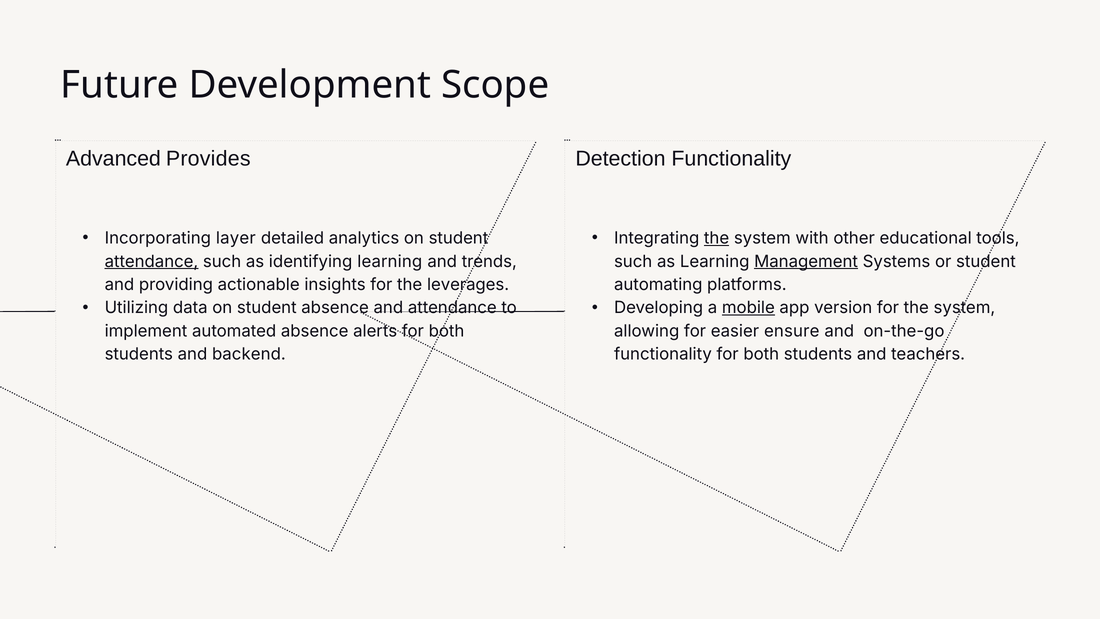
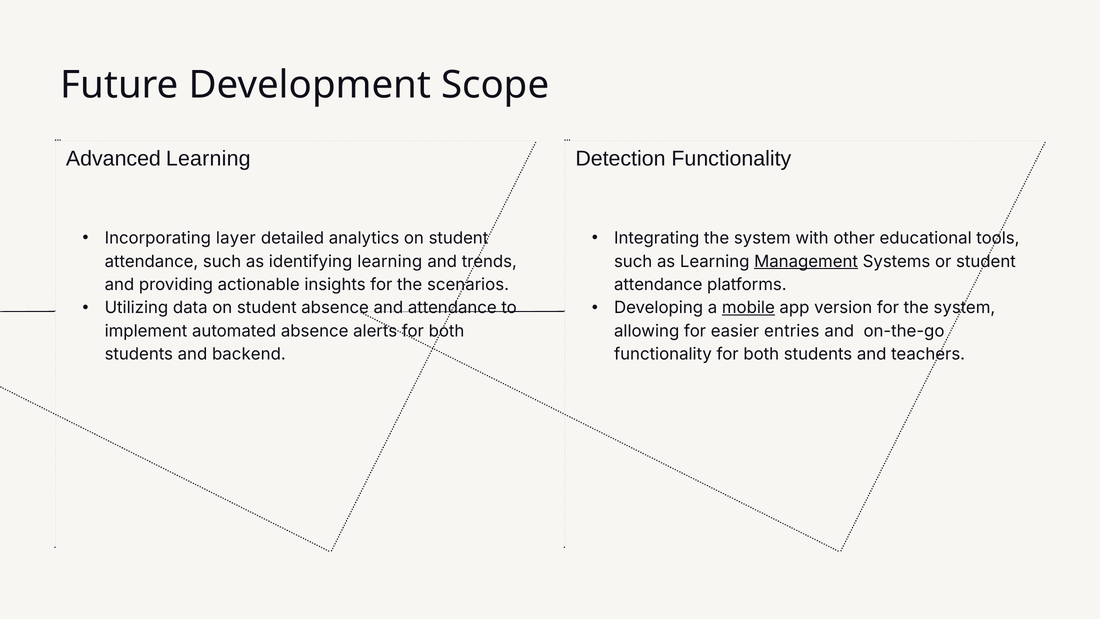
Advanced Provides: Provides -> Learning (208, 159)
the underline: present -> none (717, 238)
attendance underline: present -> none (151, 261)
leverages: leverages -> scenarios (468, 285)
automating: automating -> attendance (658, 285)
ensure: ensure -> entries (792, 331)
